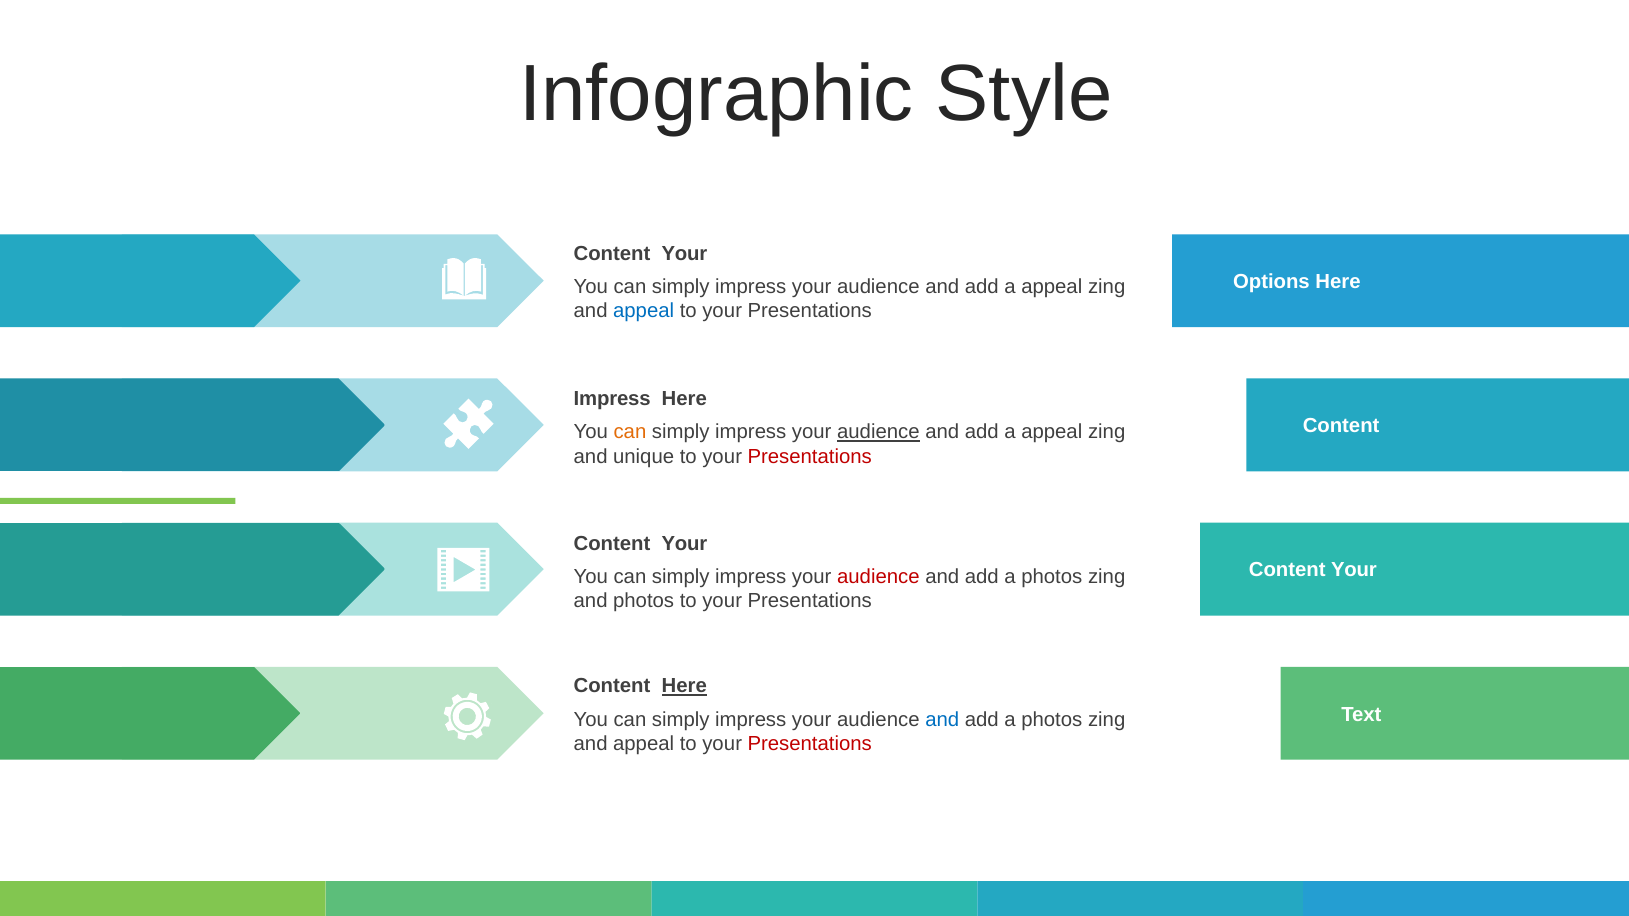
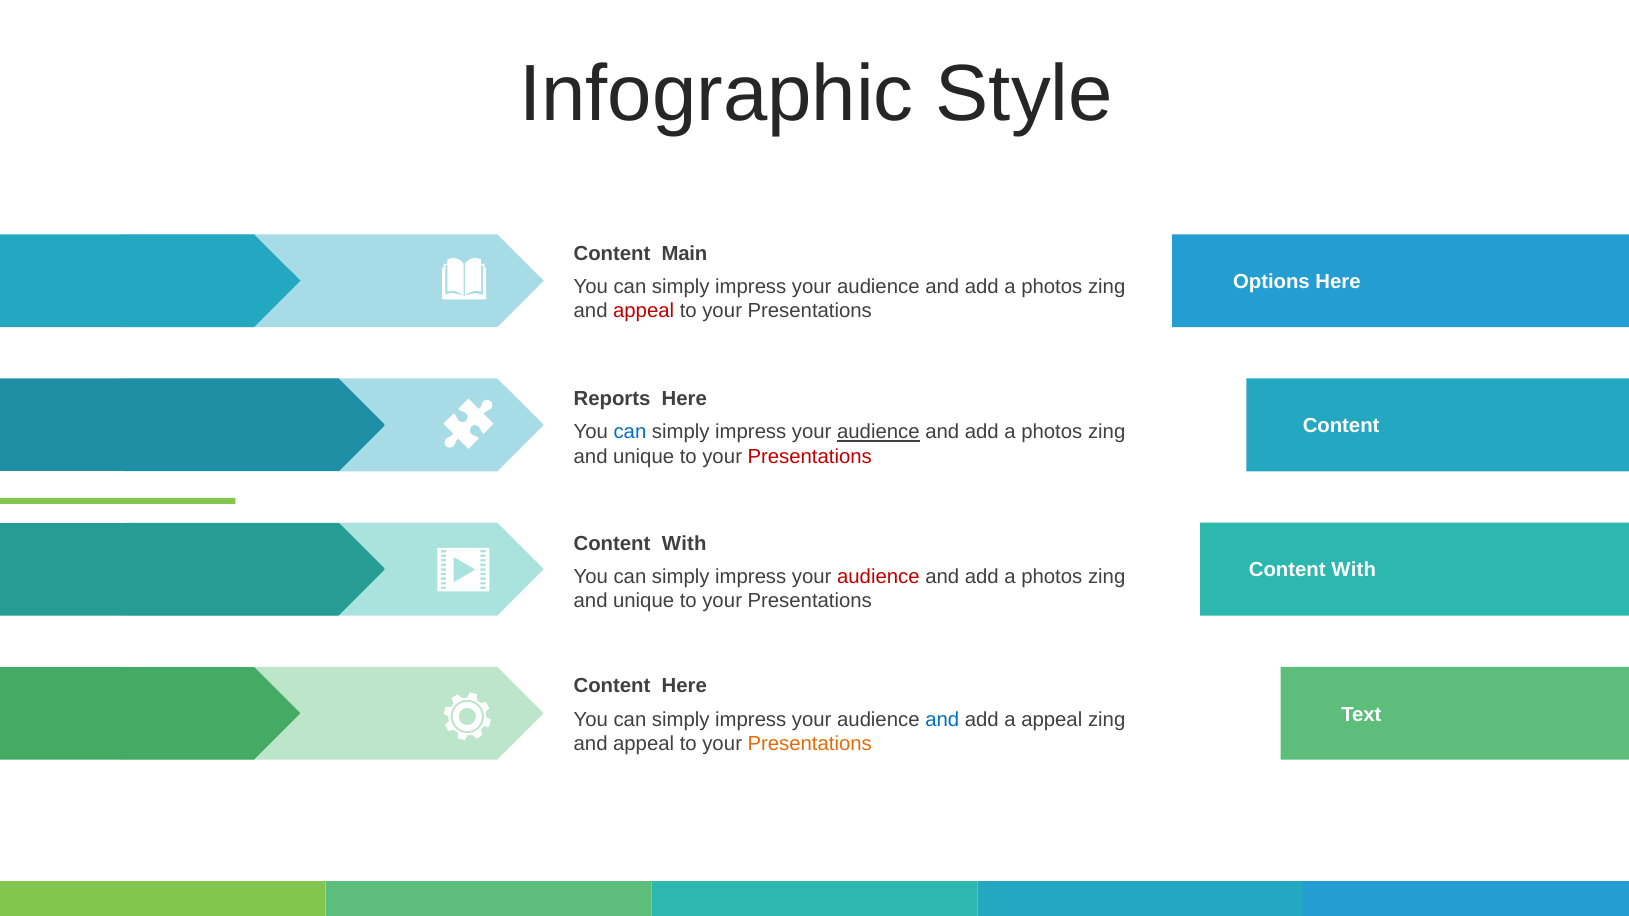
Your: Your -> Main (684, 254)
appeal: appeal -> photos (1052, 287)
appeal colour: blue -> red (644, 311)
Impress: Impress -> Reports (612, 399)
can colour: orange -> blue (630, 432)
appeal: appeal -> photos (1052, 432)
Your: Your -> With (684, 544)
Your: Your -> With (1354, 570)
photos: photos -> unique (644, 601)
Here underline: present -> none (684, 687)
photos: photos -> appeal (1052, 720)
Presentations colour: red -> orange (810, 744)
